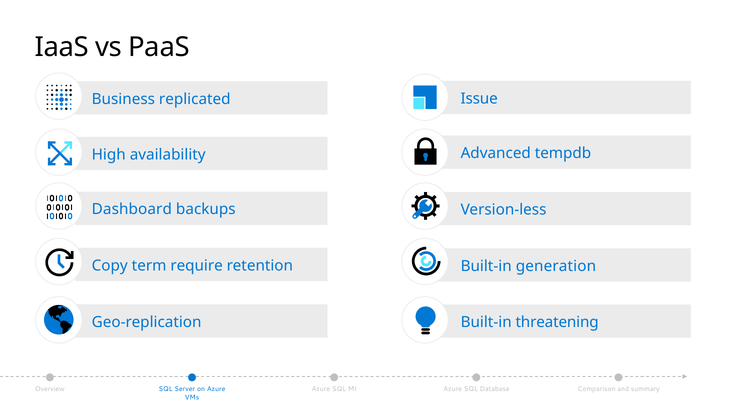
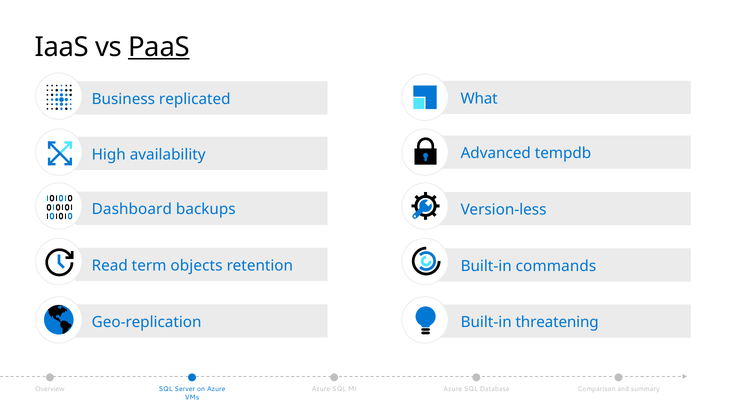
PaaS underline: none -> present (159, 47)
Issue: Issue -> What (479, 98)
Copy: Copy -> Read (110, 265)
require: require -> objects (196, 265)
generation: generation -> commands (556, 266)
